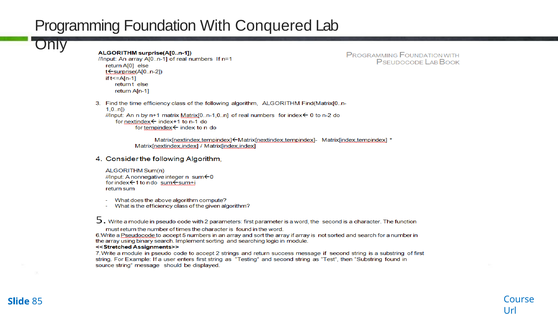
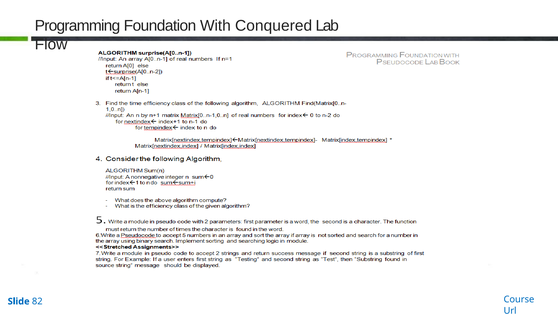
Only: Only -> Flow (51, 44)
85: 85 -> 82 (37, 302)
